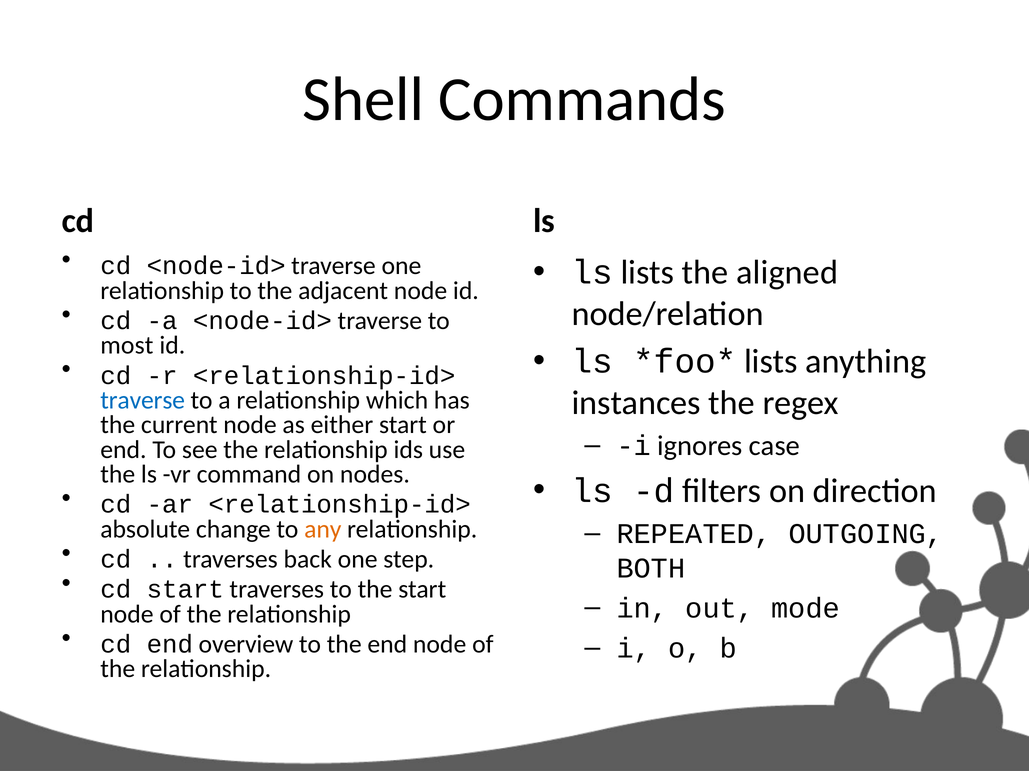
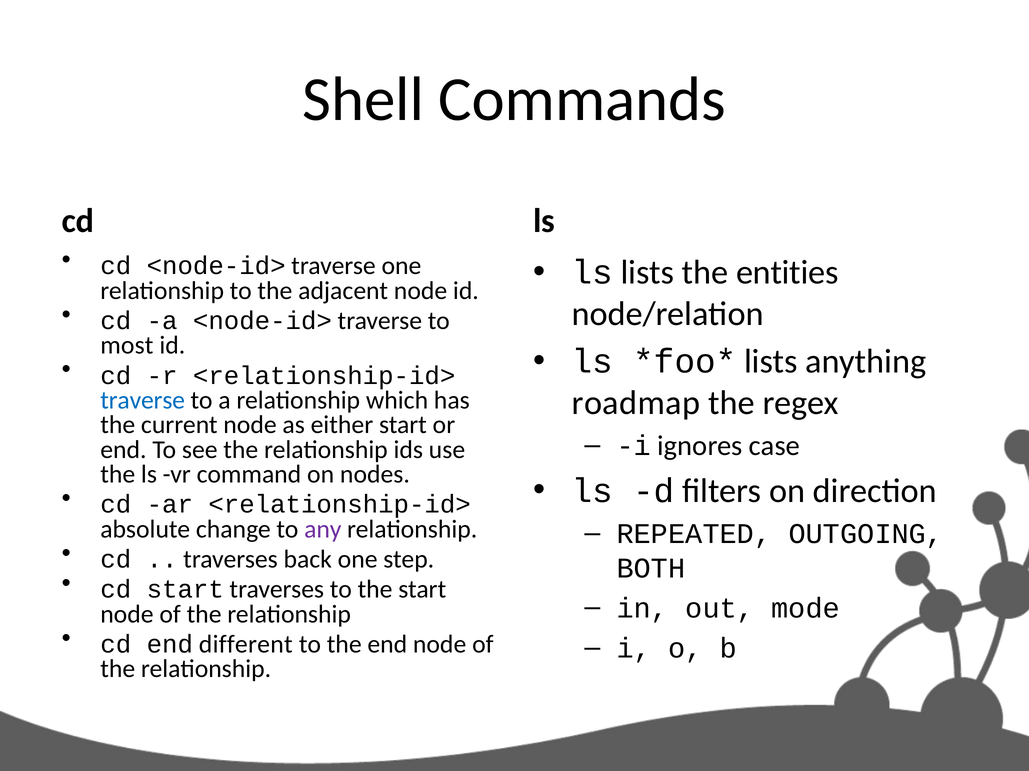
aligned: aligned -> entities (787, 273)
instances: instances -> roadmap (636, 403)
any colour: orange -> purple (323, 530)
overview: overview -> different (246, 645)
